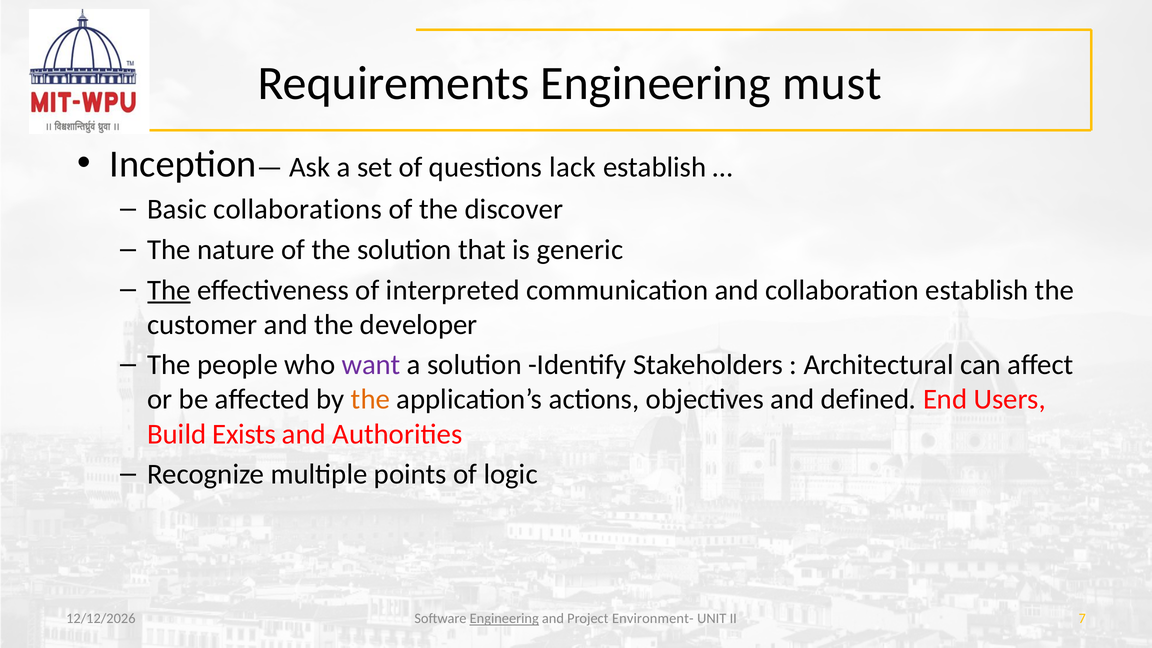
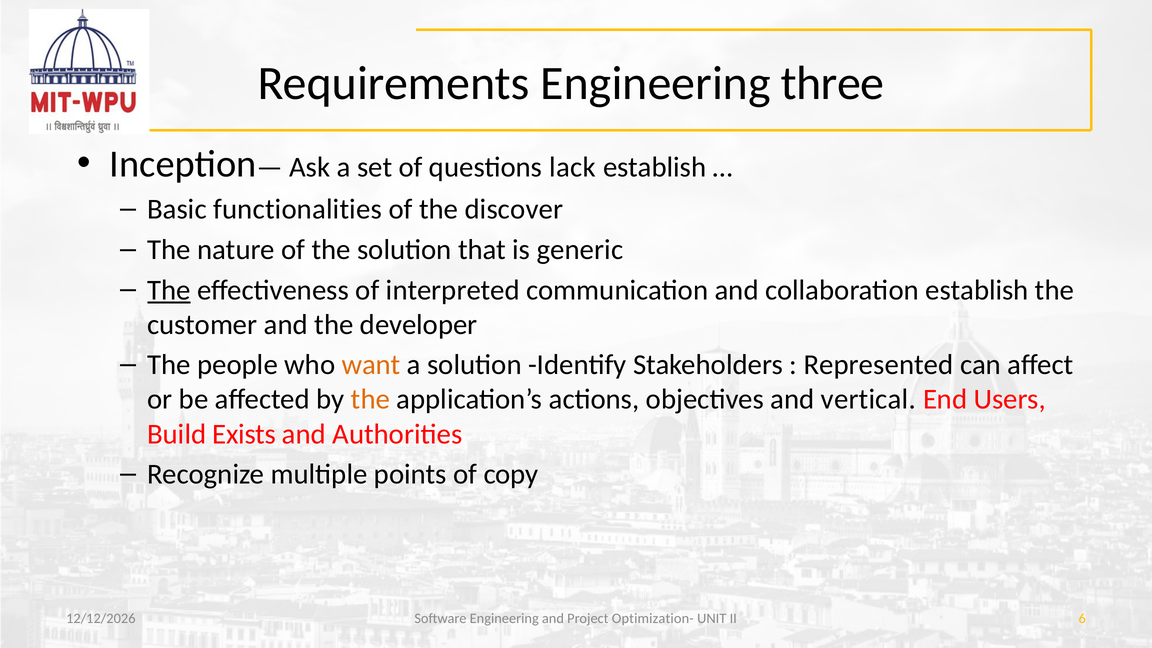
must: must -> three (832, 83)
collaborations: collaborations -> functionalities (298, 209)
want colour: purple -> orange (371, 365)
Architectural: Architectural -> Represented (879, 365)
defined: defined -> vertical (868, 399)
logic: logic -> copy (511, 474)
Engineering underline: present -> none (504, 619)
Environment-: Environment- -> Optimization- (653, 619)
7: 7 -> 6 (1082, 619)
